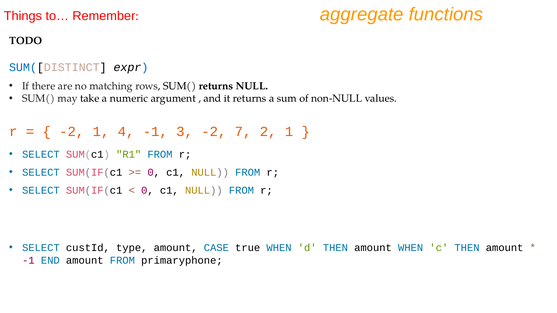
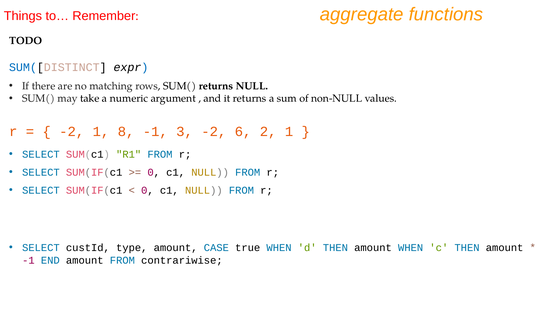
4: 4 -> 8 (126, 132)
7: 7 -> 6 (243, 132)
primaryphone: primaryphone -> contrariwise (182, 261)
